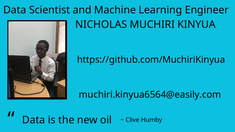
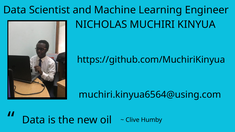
muchiri.kinyua6564@easily.com: muchiri.kinyua6564@easily.com -> muchiri.kinyua6564@using.com (150, 95)
